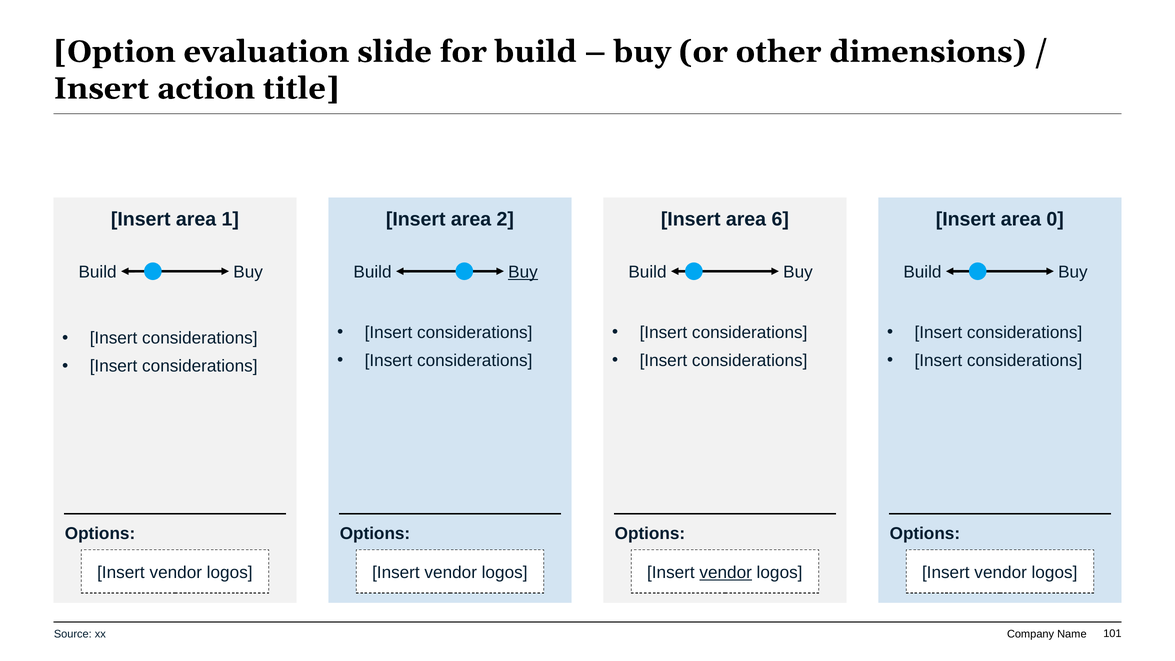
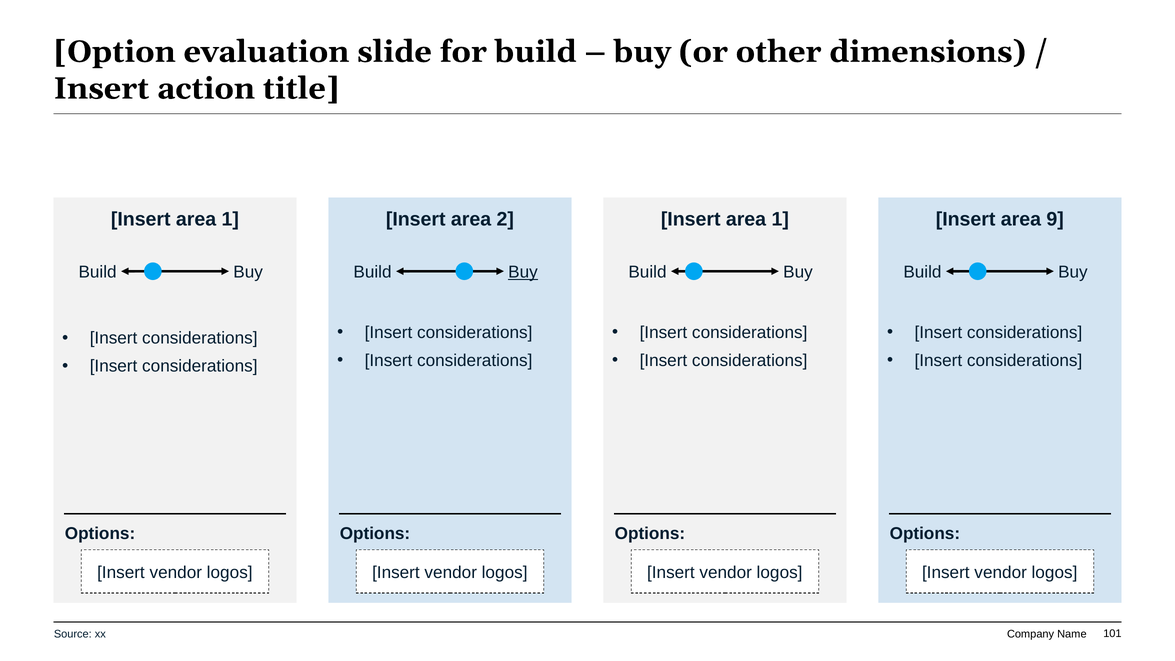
6: 6 -> 1 (780, 219)
0: 0 -> 9 (1055, 219)
vendor underline: present -> none (726, 573)
